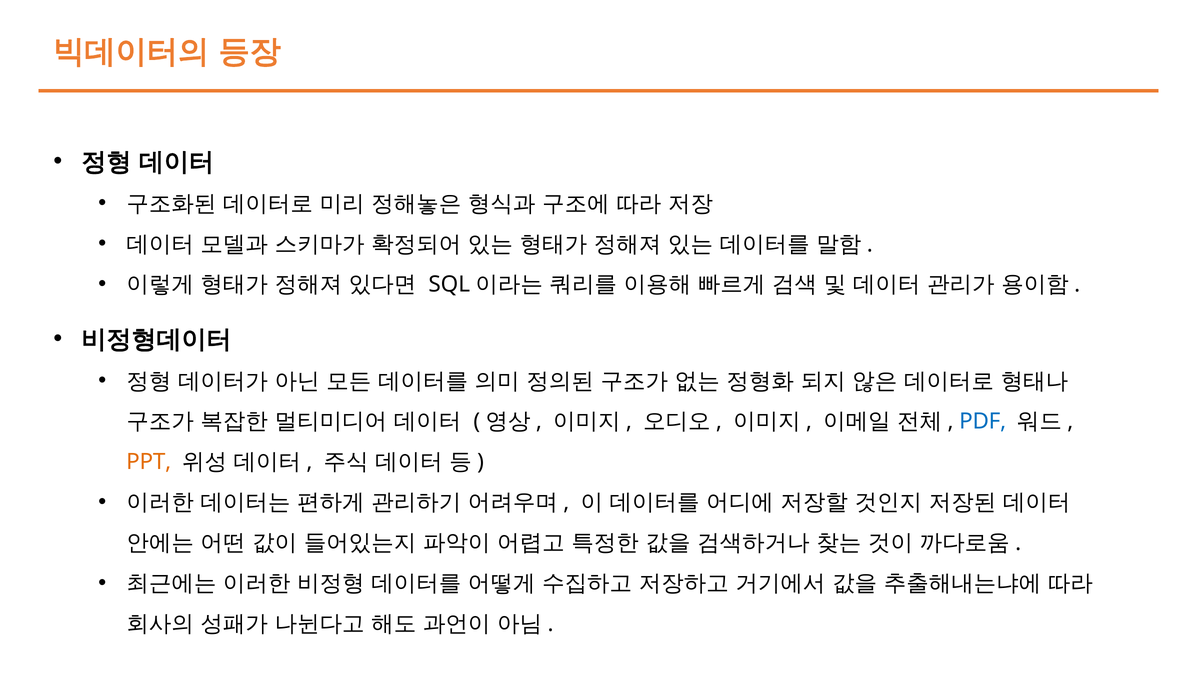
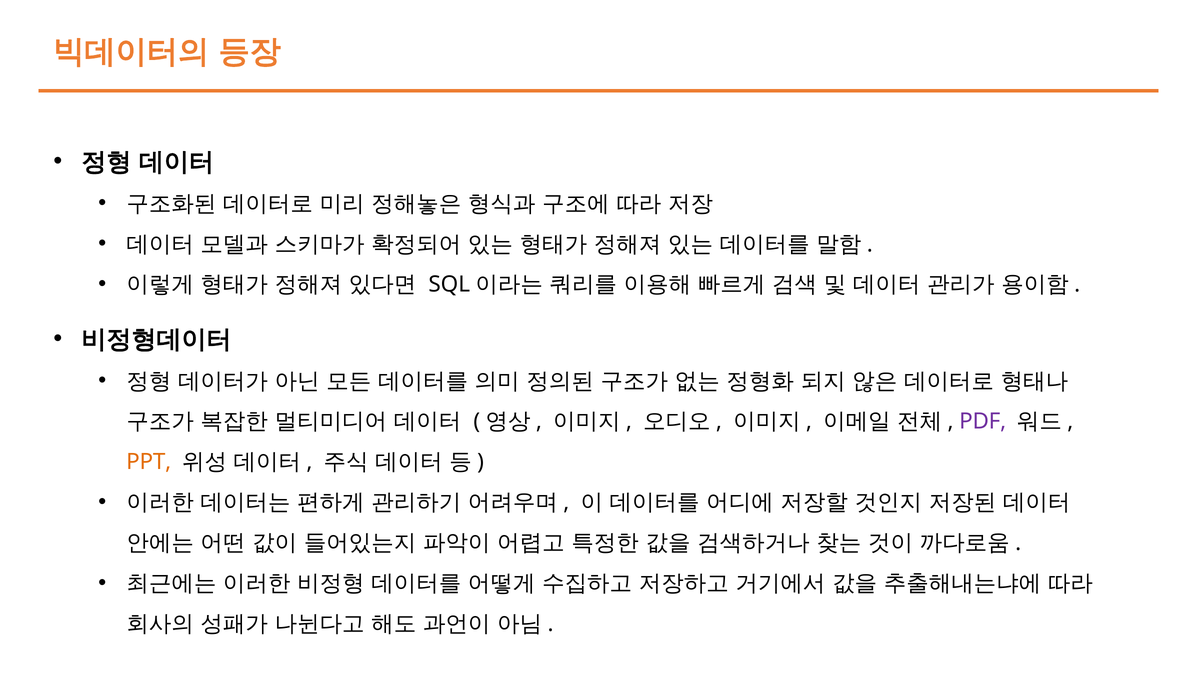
PDF colour: blue -> purple (983, 422)
